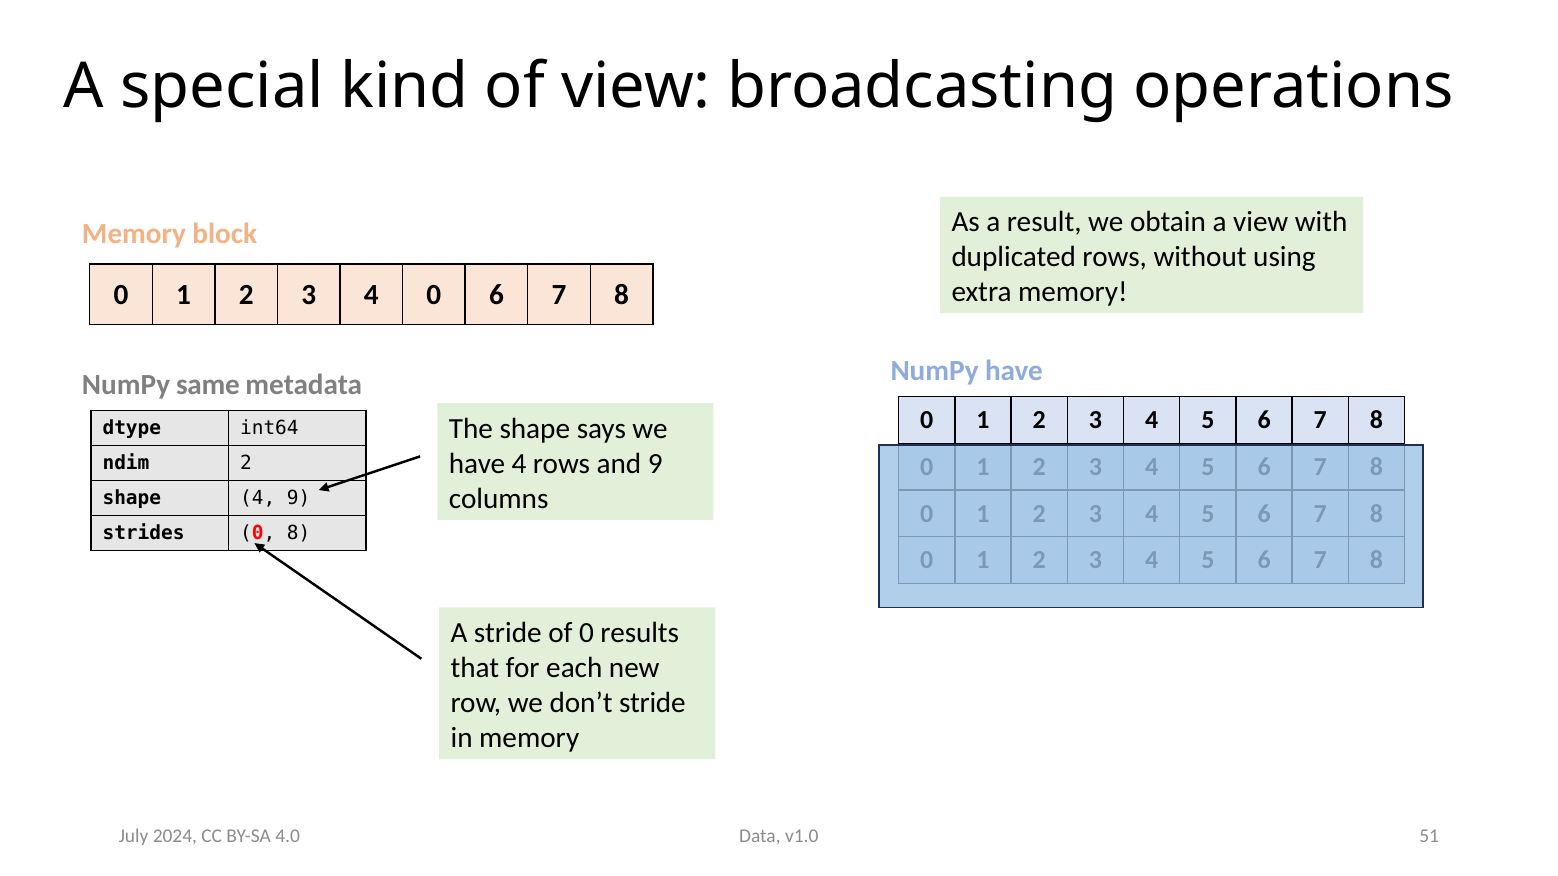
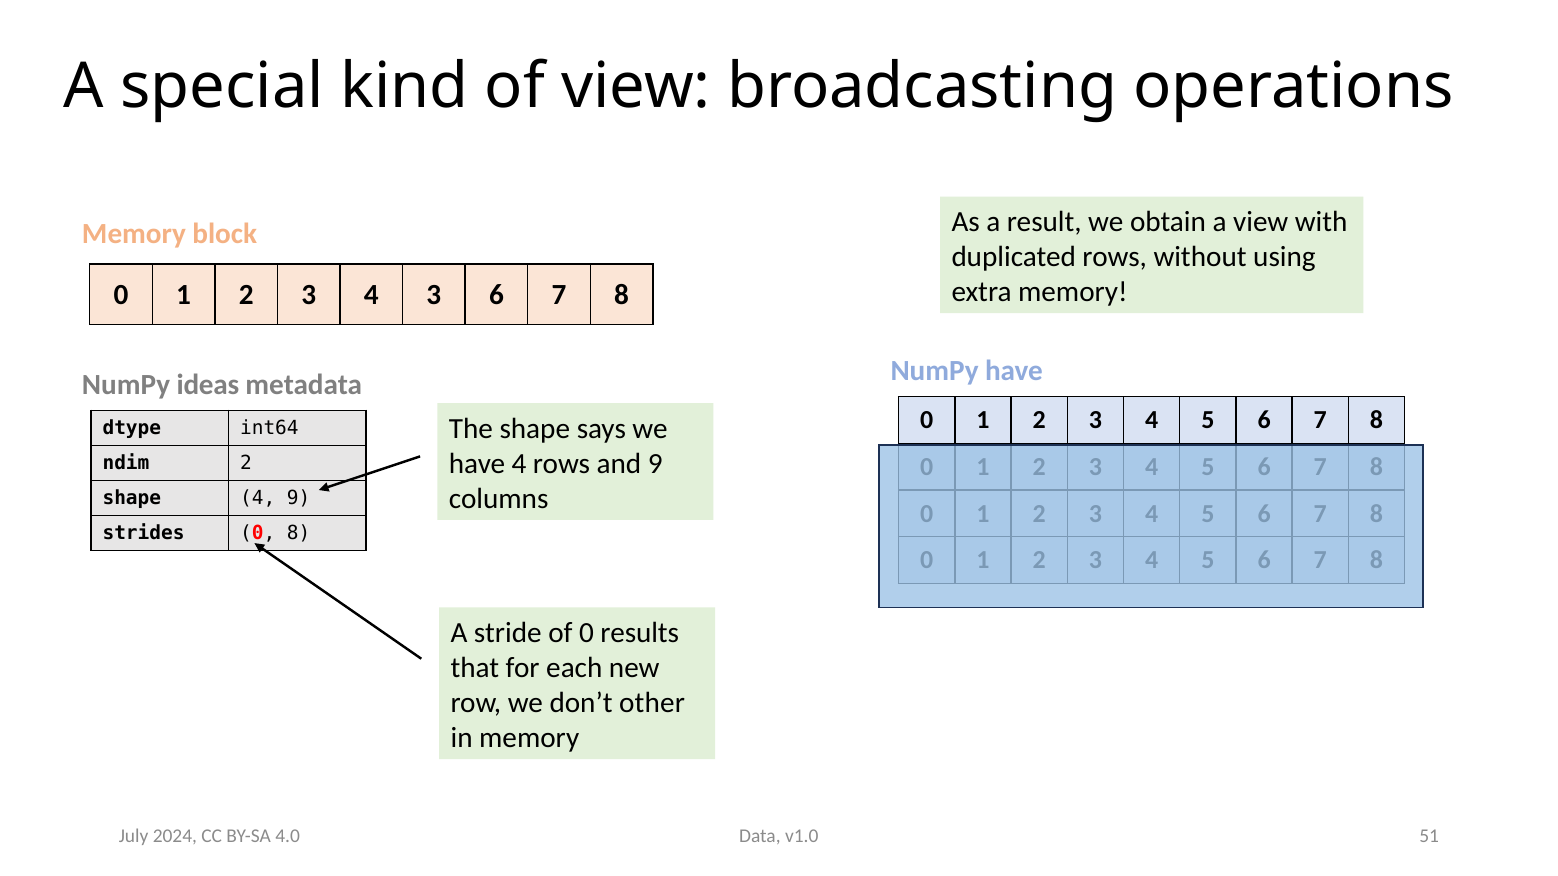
4 0: 0 -> 3 (434, 295)
same: same -> ideas (208, 385)
don’t stride: stride -> other (652, 703)
